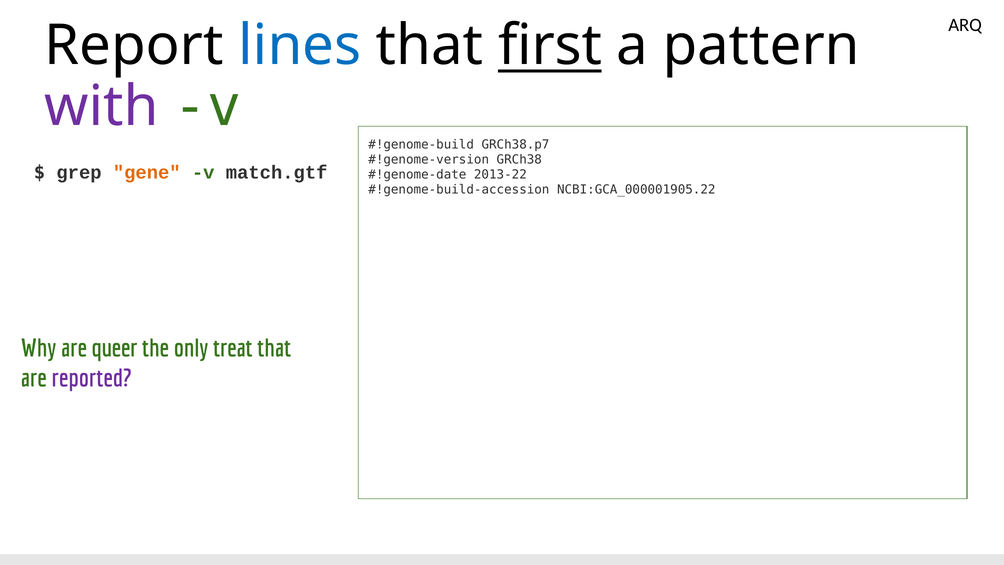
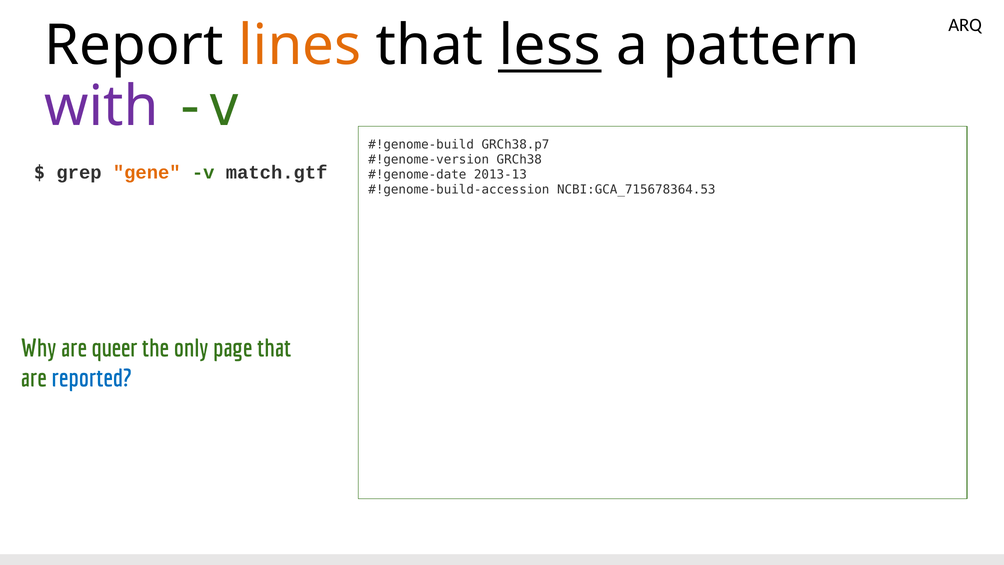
lines colour: blue -> orange (300, 45)
first: first -> less (550, 45)
2013-22: 2013-22 -> 2013-13 (500, 175)
NCBI:GCA_000001905.22: NCBI:GCA_000001905.22 -> NCBI:GCA_715678364.53 (636, 190)
treat: treat -> page (233, 348)
reported colour: purple -> blue (92, 378)
